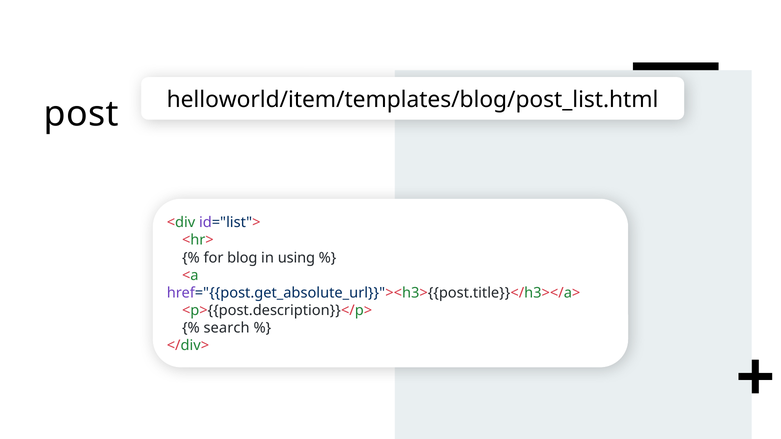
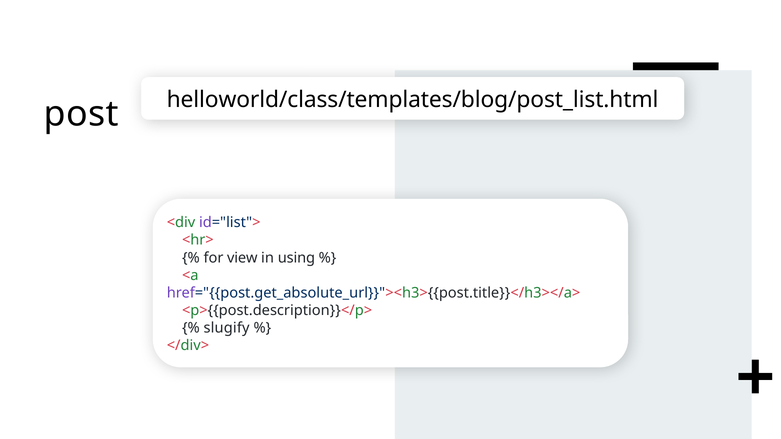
helloworld/item/templates/blog/post_list.html: helloworld/item/templates/blog/post_list.html -> helloworld/class/templates/blog/post_list.html (413, 100)
blog: blog -> view (242, 258)
search: search -> slugify (227, 328)
